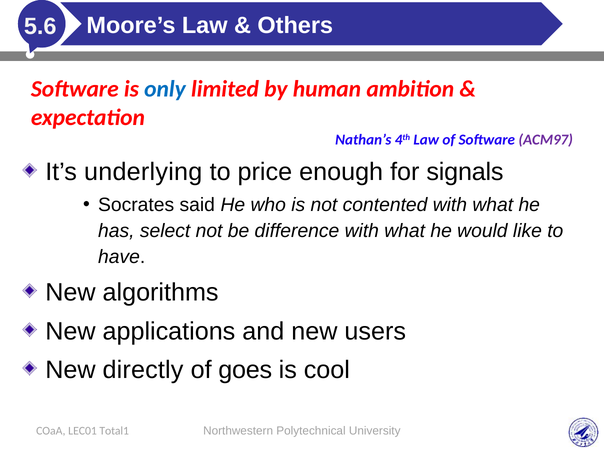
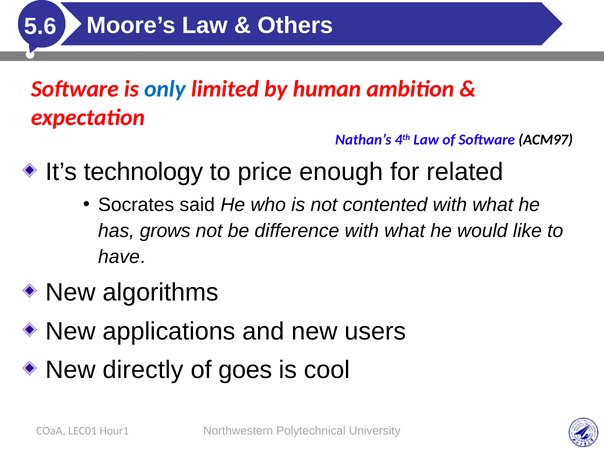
ACM97 colour: purple -> black (546, 140)
underlying: underlying -> technology (143, 172)
signals: signals -> related (465, 172)
select: select -> grows (165, 231)
Total1: Total1 -> Hour1 (114, 431)
